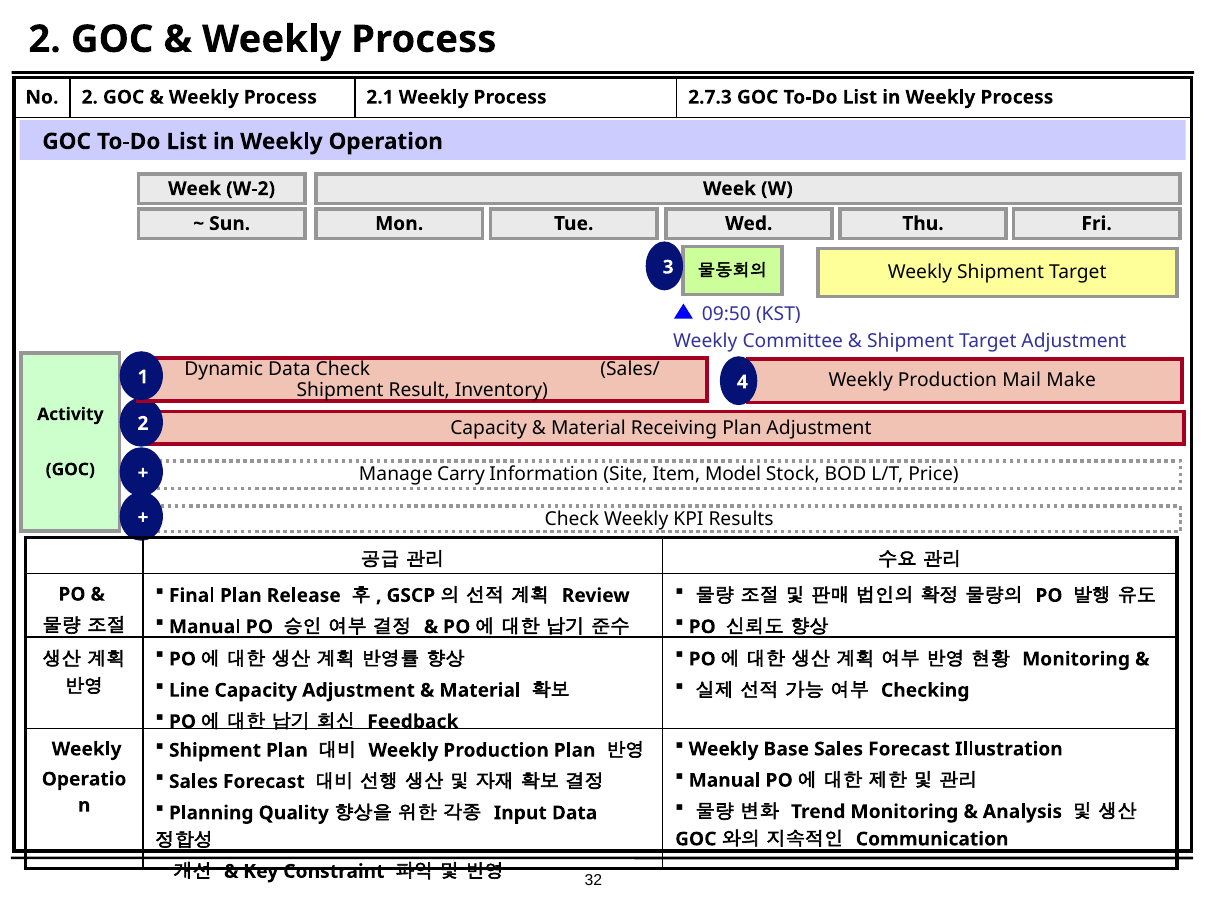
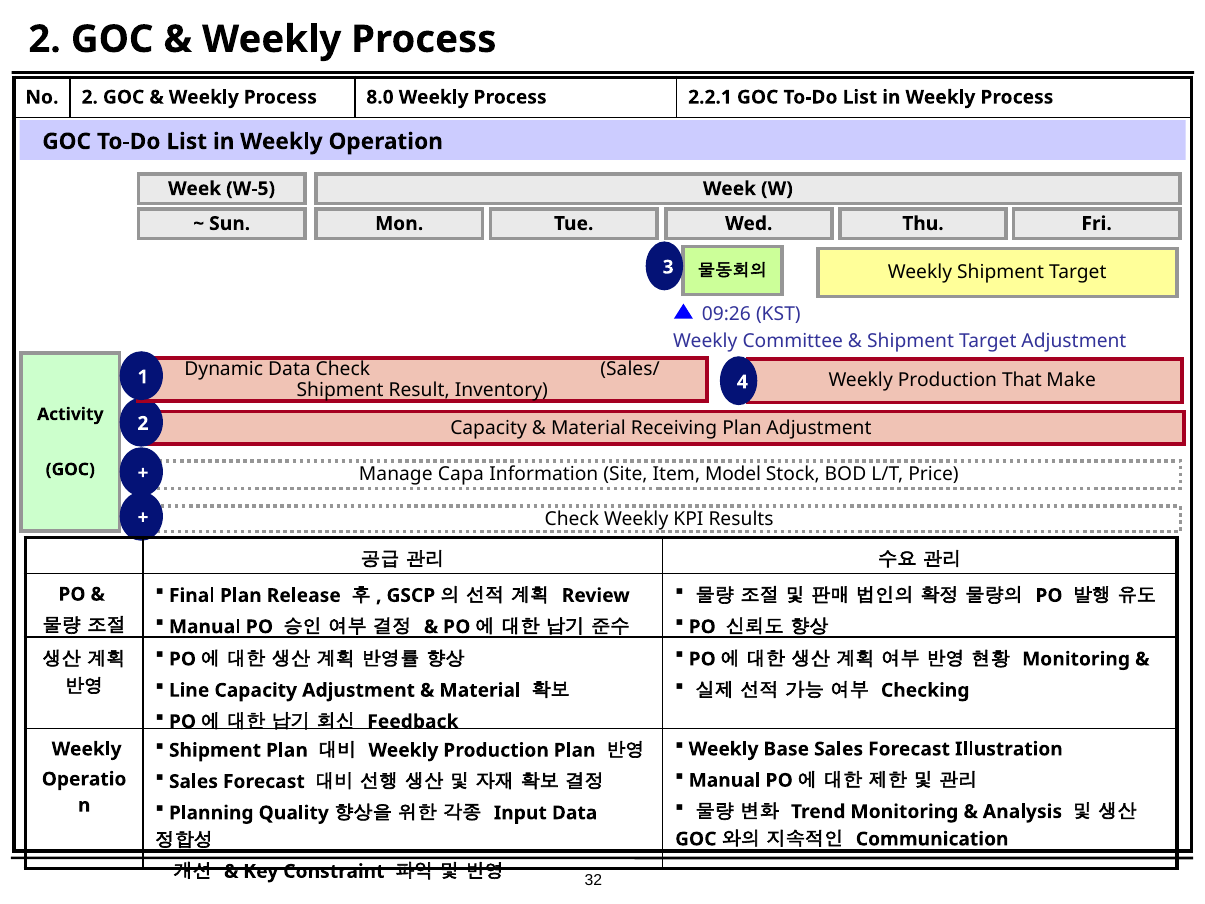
2.1: 2.1 -> 8.0 (380, 97)
2.7.3: 2.7.3 -> 2.2.1 (710, 97)
W-2: W-2 -> W-5 (251, 189)
09:50: 09:50 -> 09:26 (726, 314)
Mail: Mail -> That (1022, 381)
Carry: Carry -> Capa (461, 475)
